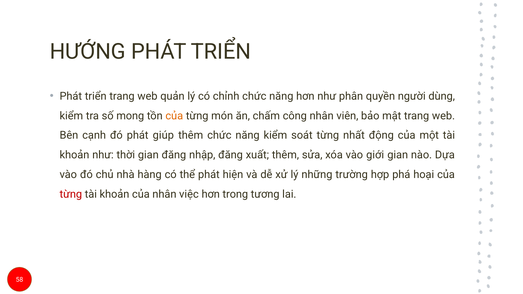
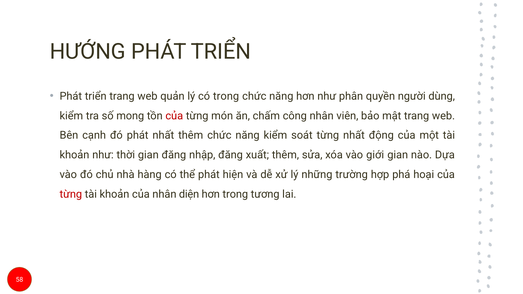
có chỉnh: chỉnh -> trong (226, 96)
của colour: orange -> red (174, 116)
phát giúp: giúp -> nhất (163, 135)
việc: việc -> diện (189, 194)
